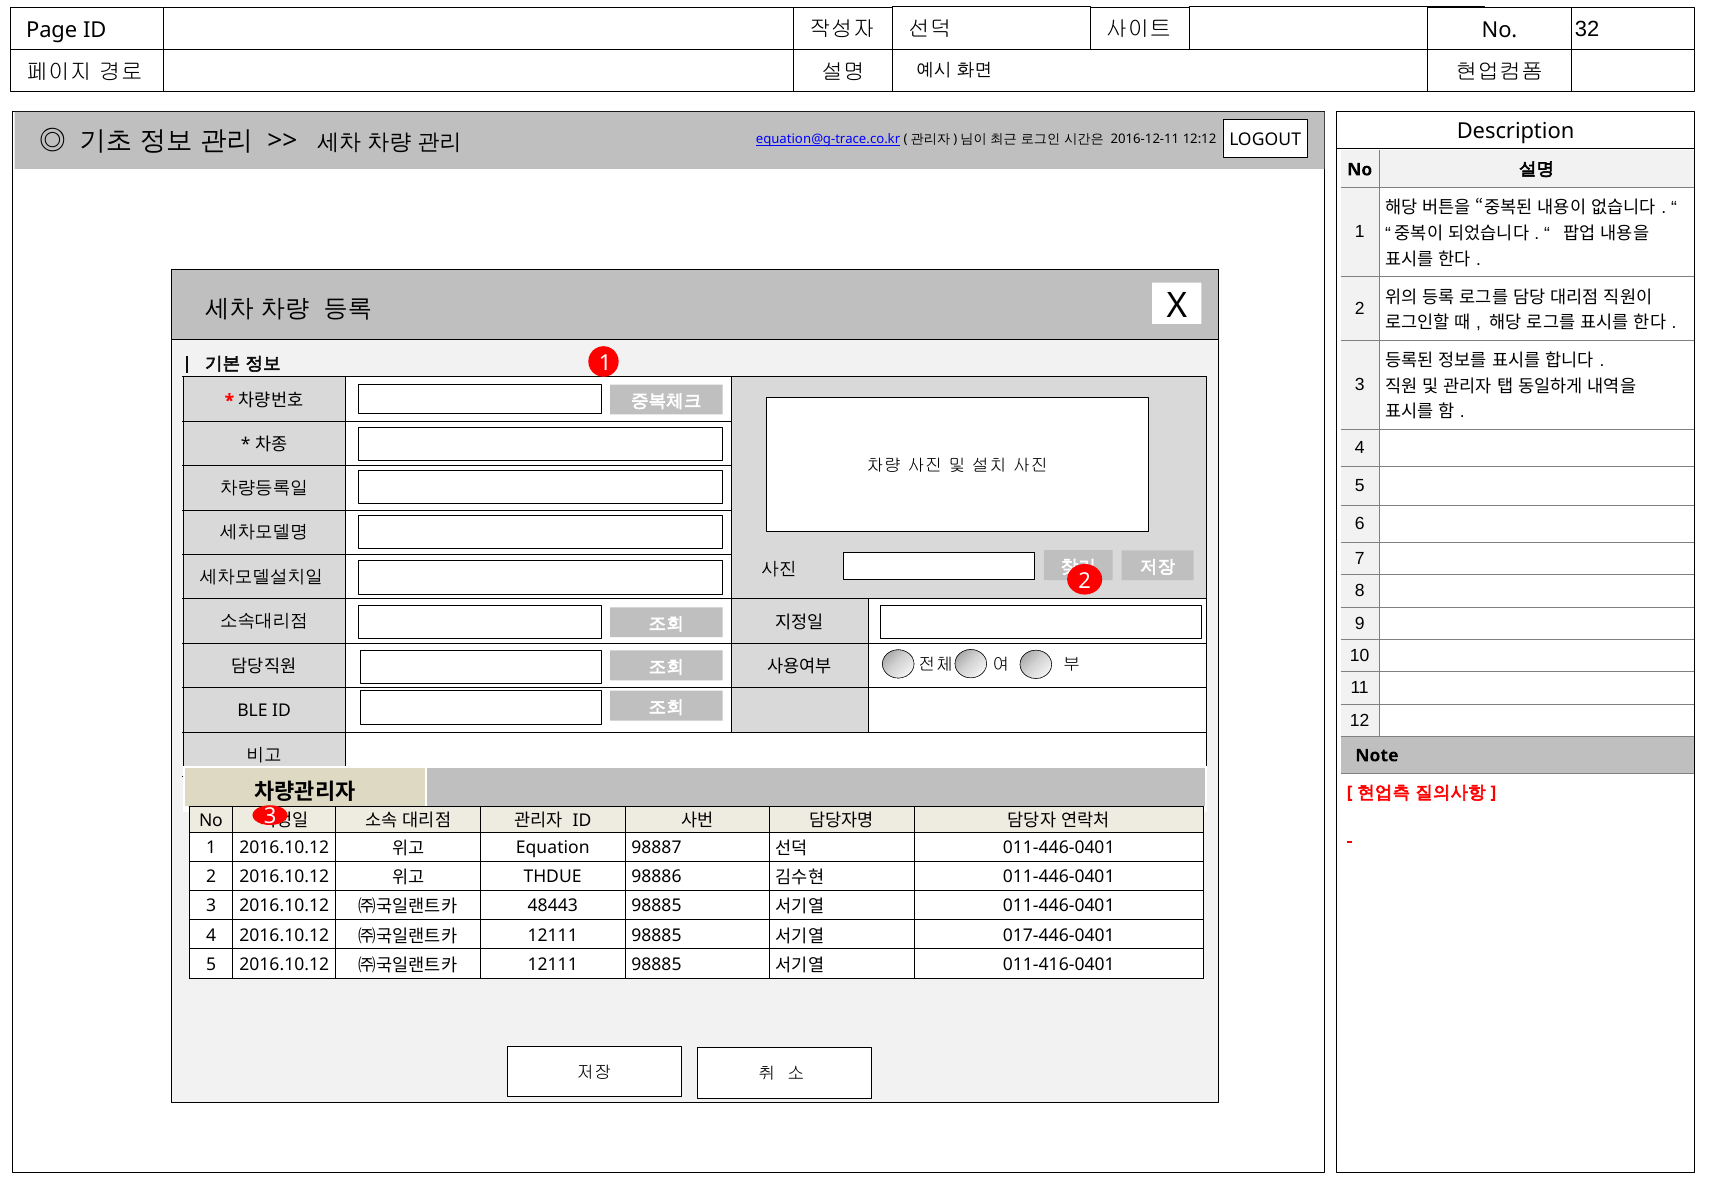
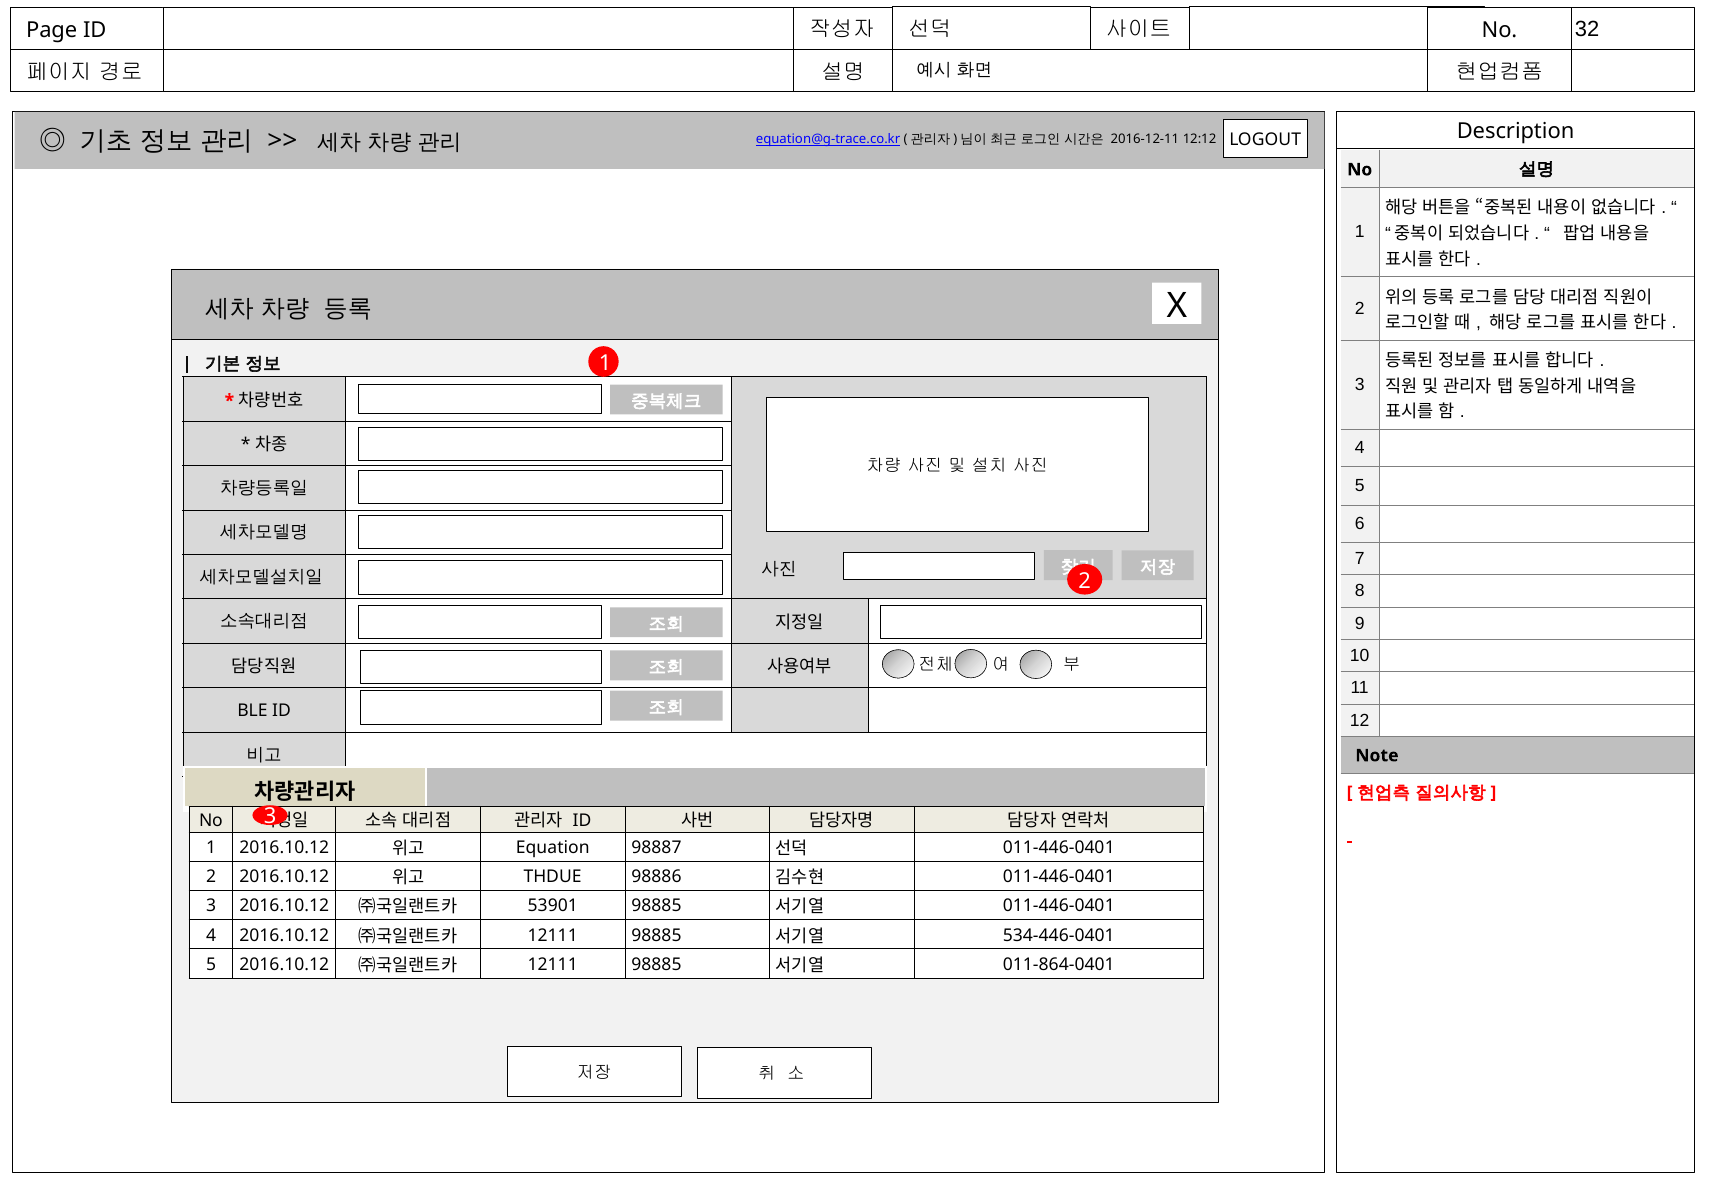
48443: 48443 -> 53901 (553, 906)
017-446-0401: 017-446-0401 -> 534-446-0401 (1059, 935)
011-416-0401: 011-416-0401 -> 011-864-0401 (1059, 964)
